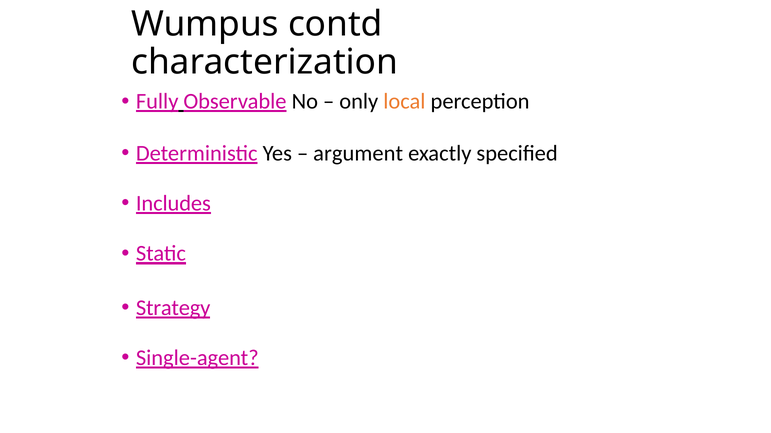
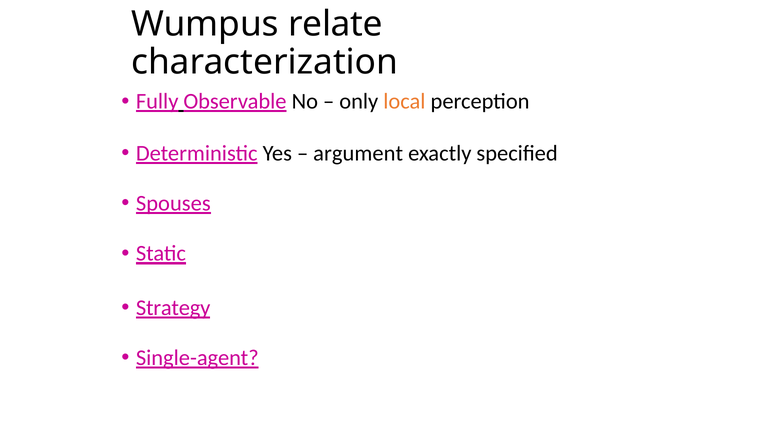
contd: contd -> relate (335, 24)
Includes: Includes -> Spouses (173, 204)
